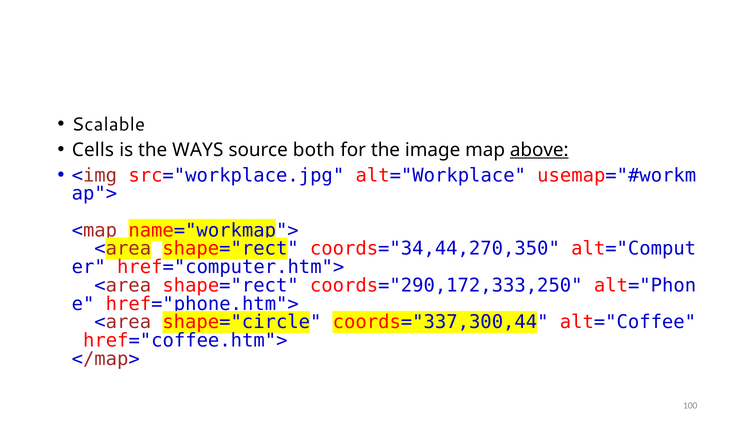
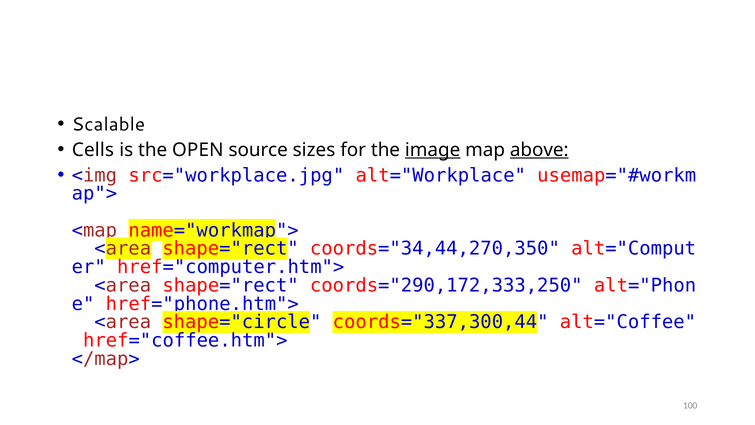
WAYS: WAYS -> OPEN (198, 150)
both: both -> sizes (314, 150)
image underline: none -> present (433, 150)
